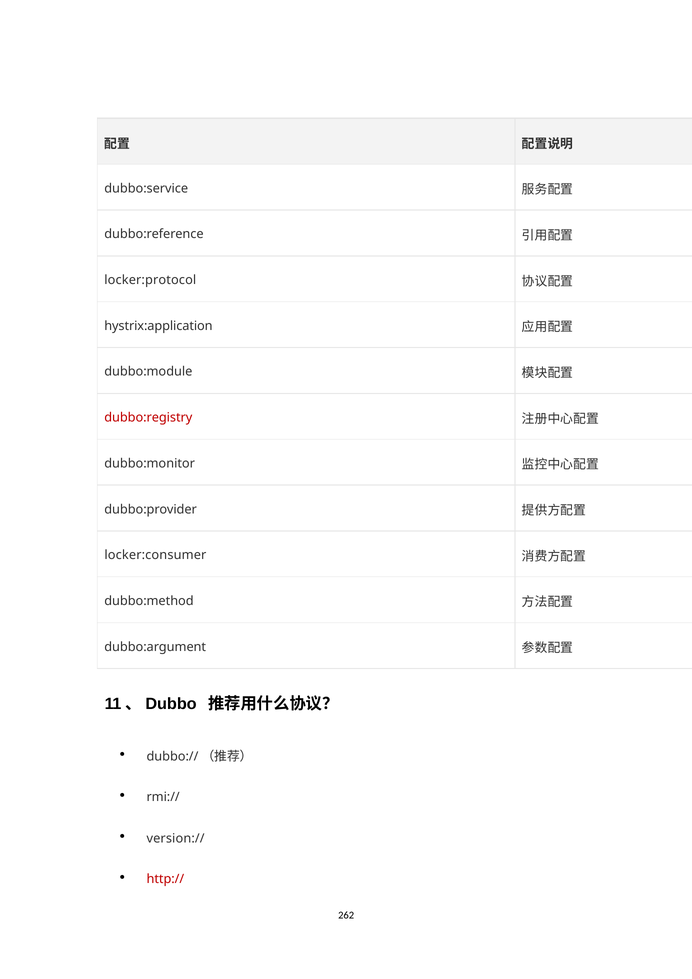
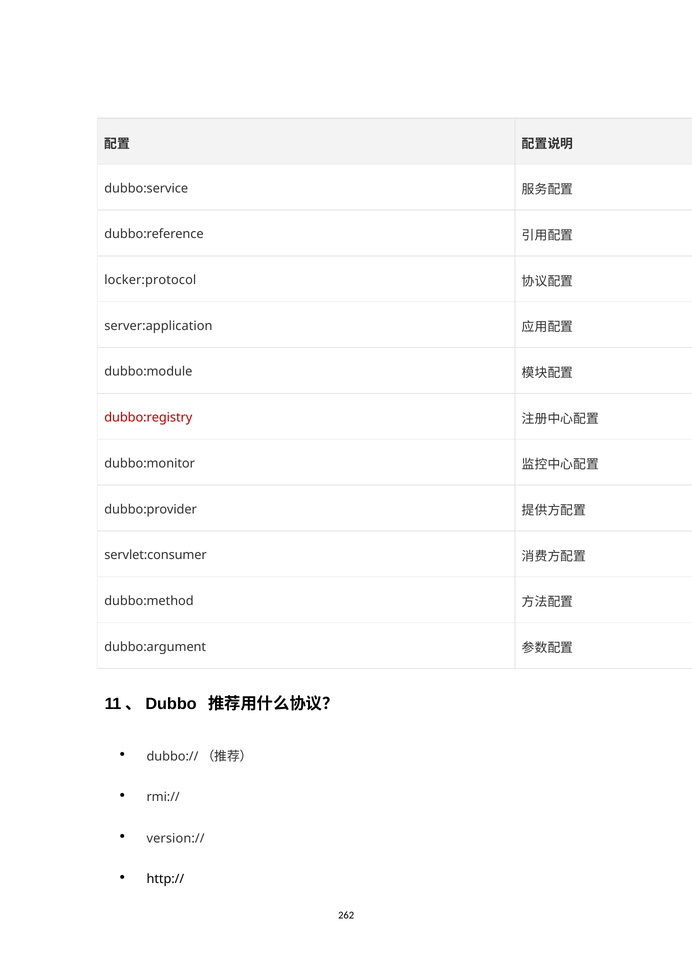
hystrix:application: hystrix:application -> server:application (158, 326)
locker:consumer: locker:consumer -> servlet:consumer (156, 555)
http:// colour: red -> black (165, 880)
